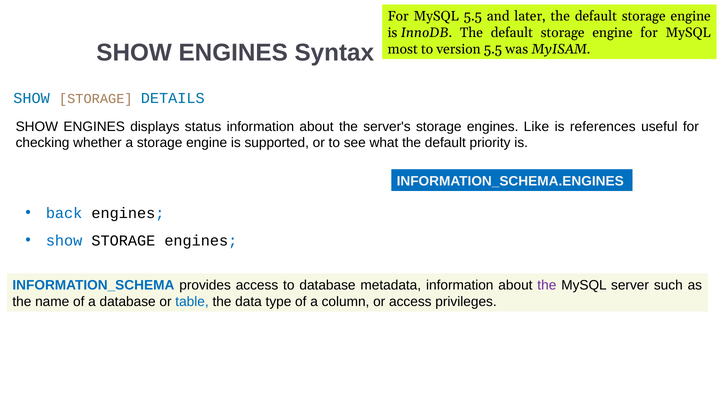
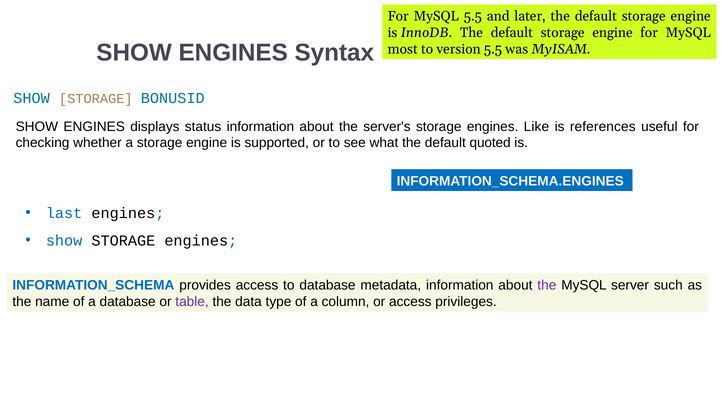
DETAILS: DETAILS -> BONUSID (173, 98)
priority: priority -> quoted (490, 143)
back: back -> last (64, 213)
table colour: blue -> purple (192, 301)
